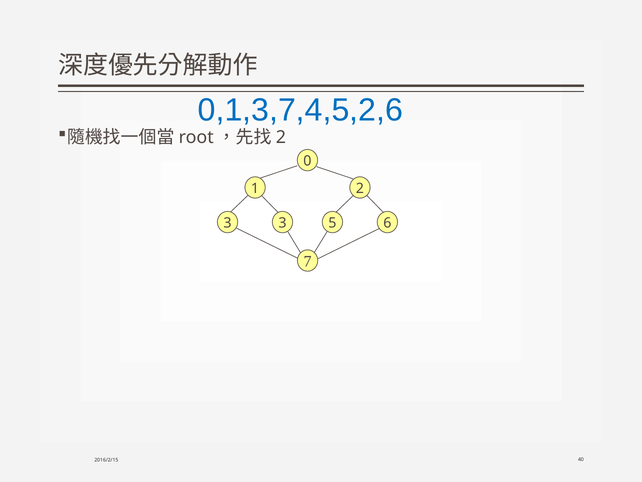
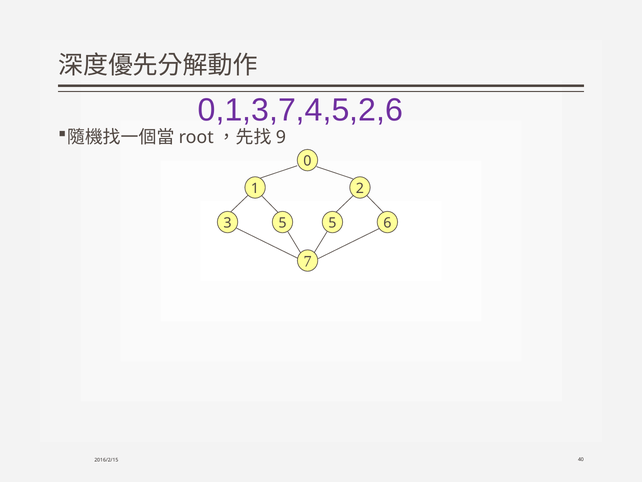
0,1,3,7,4,5,2,6 colour: blue -> purple (300, 110)
2: 2 -> 9 (281, 137)
3 3: 3 -> 5 (282, 223)
